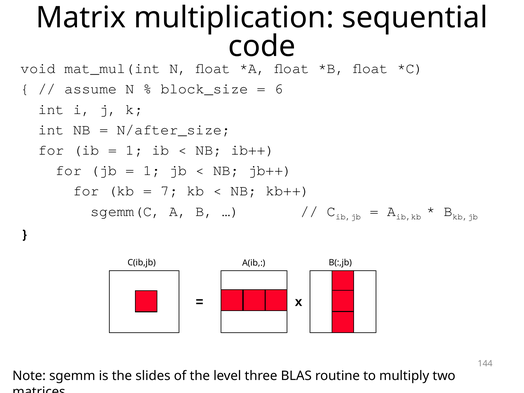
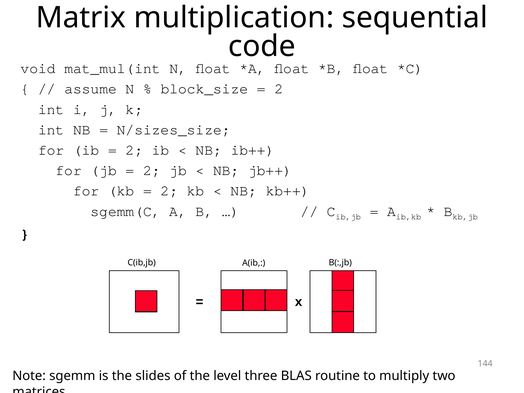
6: 6 -> 2 (279, 89)
N/after_size: N/after_size -> N/sizes_size (174, 130)
1: 1 -> 2 (134, 150)
1: 1 -> 2 (152, 170)
7: 7 -> 2 (169, 191)
